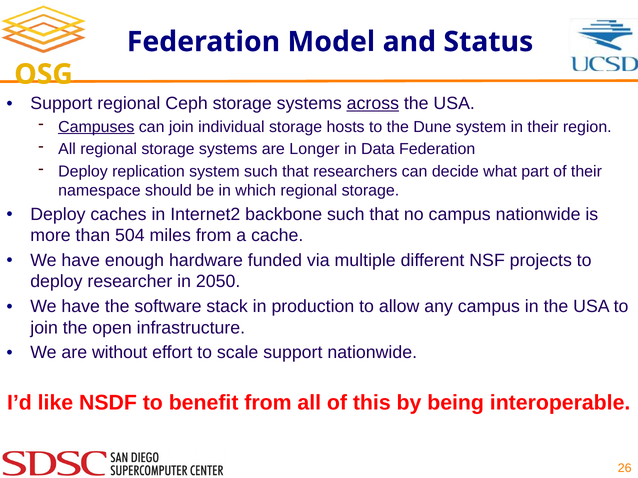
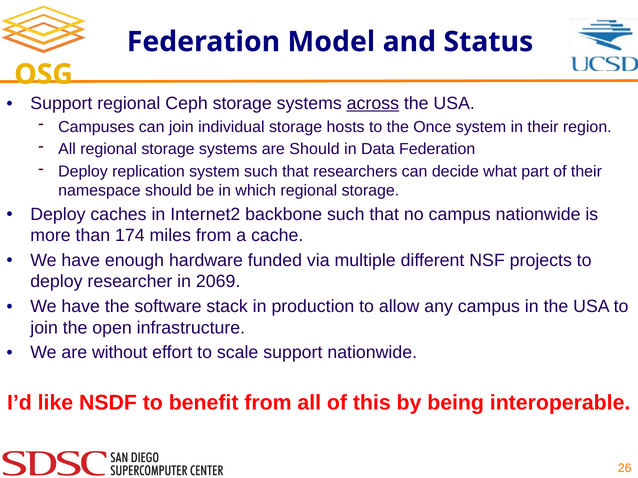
Campuses underline: present -> none (96, 127)
Dune: Dune -> Once (432, 127)
are Longer: Longer -> Should (314, 149)
504: 504 -> 174 (130, 236)
2050: 2050 -> 2069 (218, 282)
